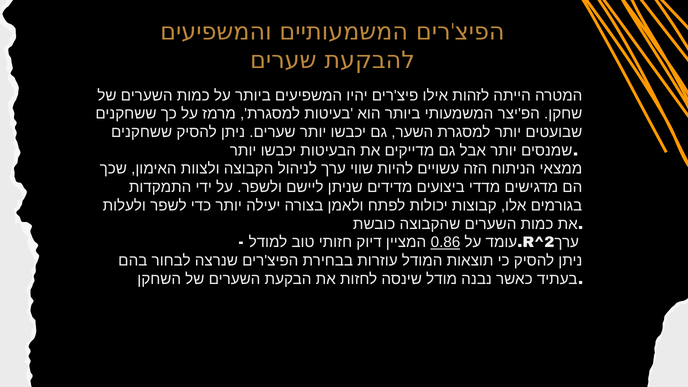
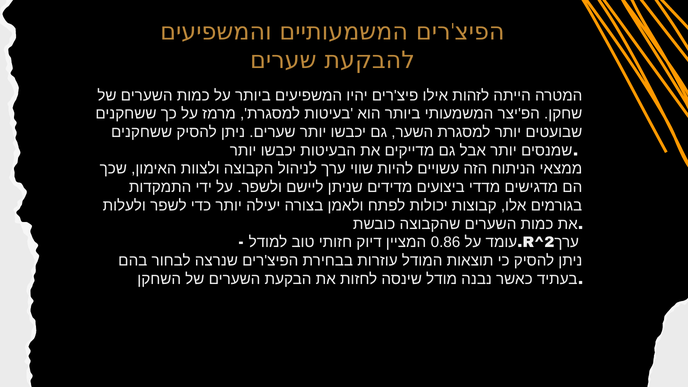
0.86 underline: present -> none (445, 242)
